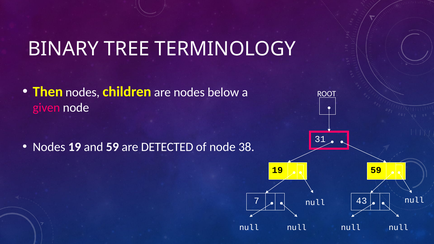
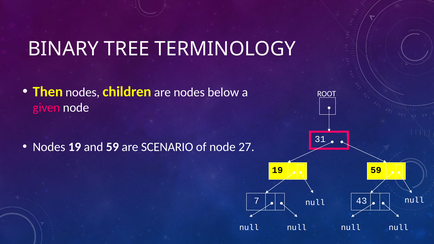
DETECTED: DETECTED -> SCENARIO (167, 147)
38: 38 -> 27 (246, 147)
